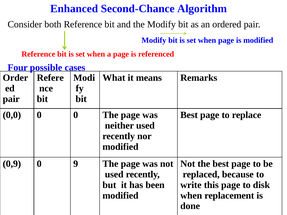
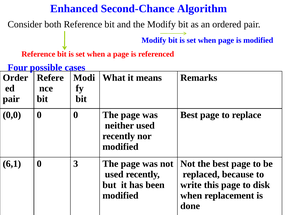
0,9: 0,9 -> 6,1 (12, 164)
9: 9 -> 3 (76, 164)
